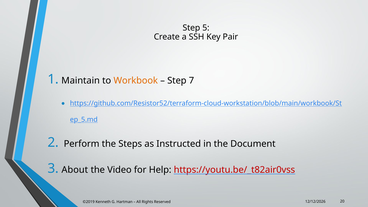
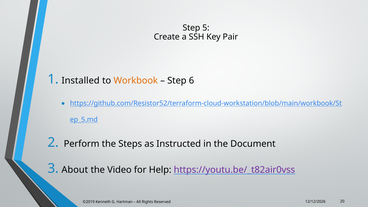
Maintain: Maintain -> Installed (81, 81)
7: 7 -> 6 (191, 81)
https://youtu.be/_t82air0vss colour: red -> purple (234, 170)
